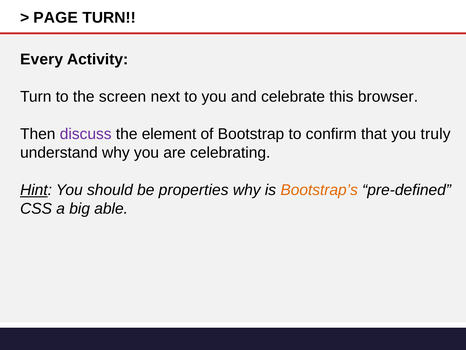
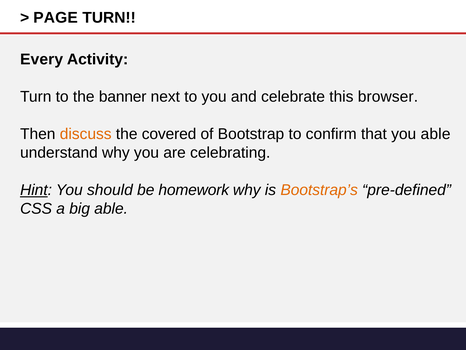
screen: screen -> banner (123, 97)
discuss colour: purple -> orange (86, 134)
element: element -> covered (169, 134)
you truly: truly -> able (436, 134)
properties: properties -> homework (194, 190)
